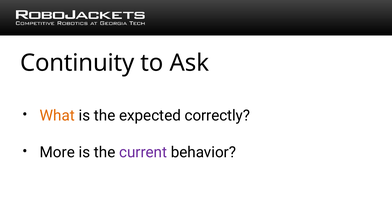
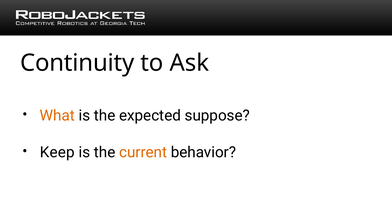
correctly: correctly -> suppose (217, 115)
More: More -> Keep (57, 152)
current colour: purple -> orange (143, 152)
